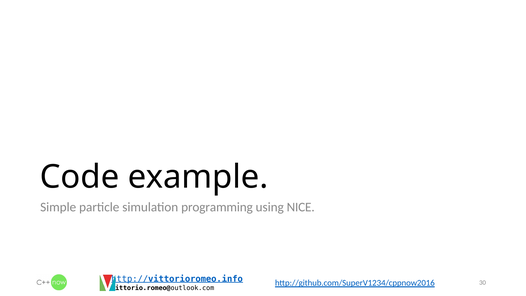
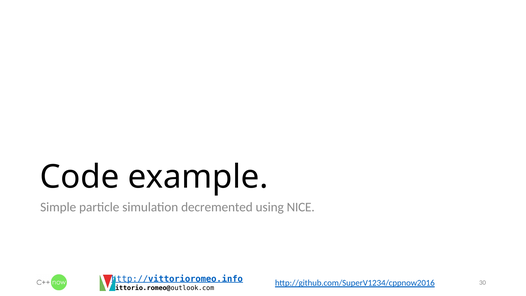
programming: programming -> decremented (217, 207)
